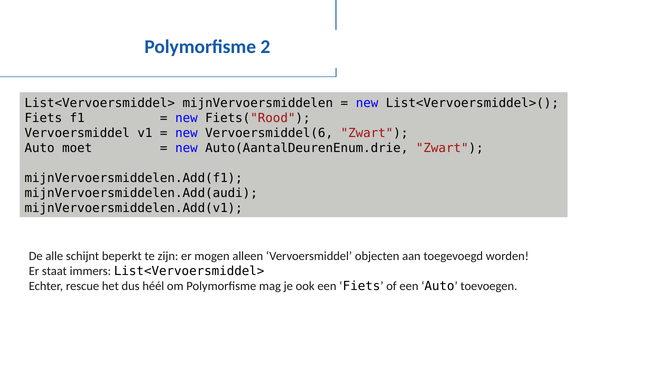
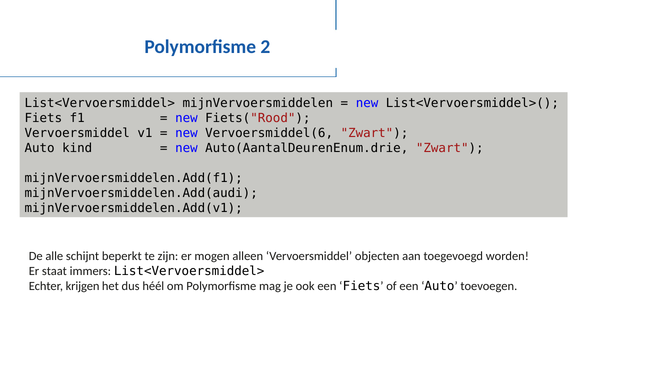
moet: moet -> kind (77, 148)
rescue: rescue -> krijgen (83, 286)
